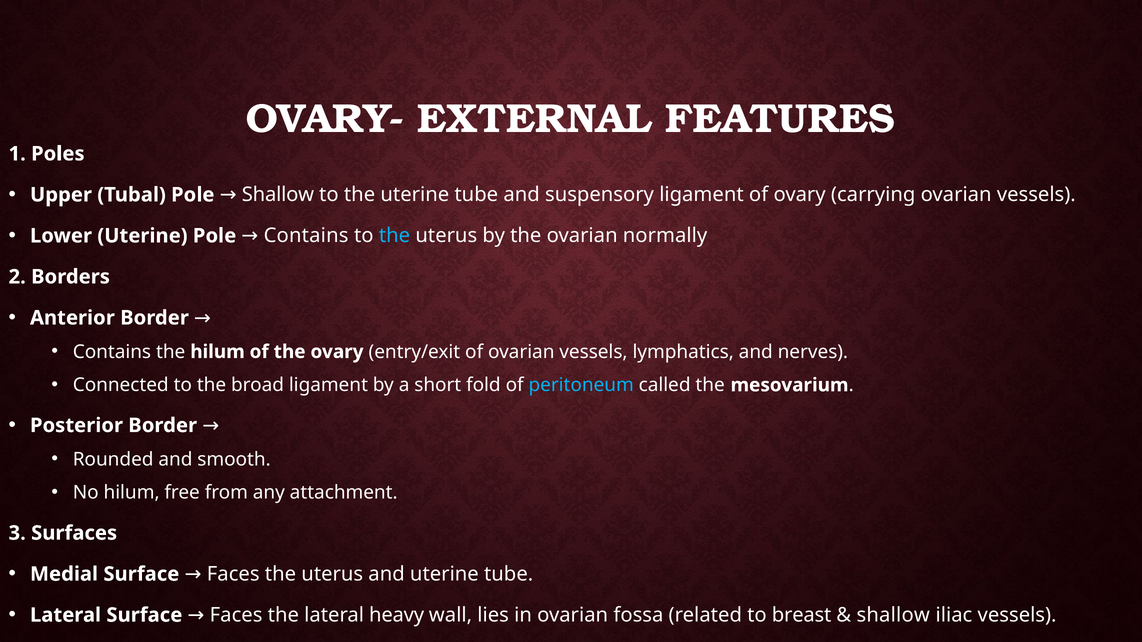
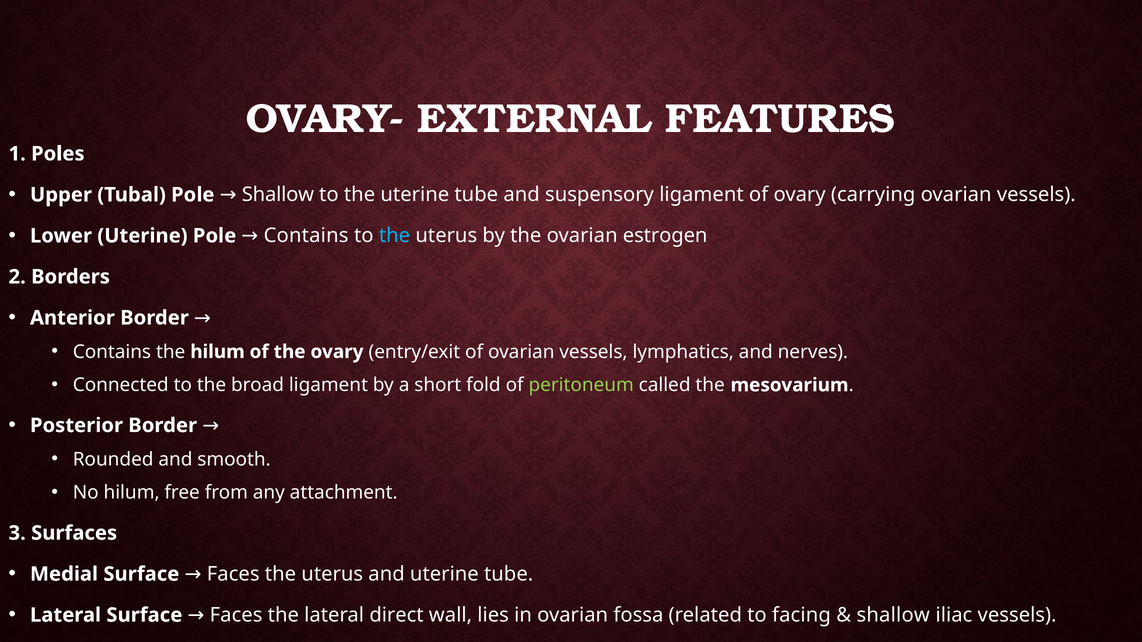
normally: normally -> estrogen (665, 236)
peritoneum colour: light blue -> light green (581, 385)
heavy: heavy -> direct (397, 615)
breast: breast -> facing (801, 615)
